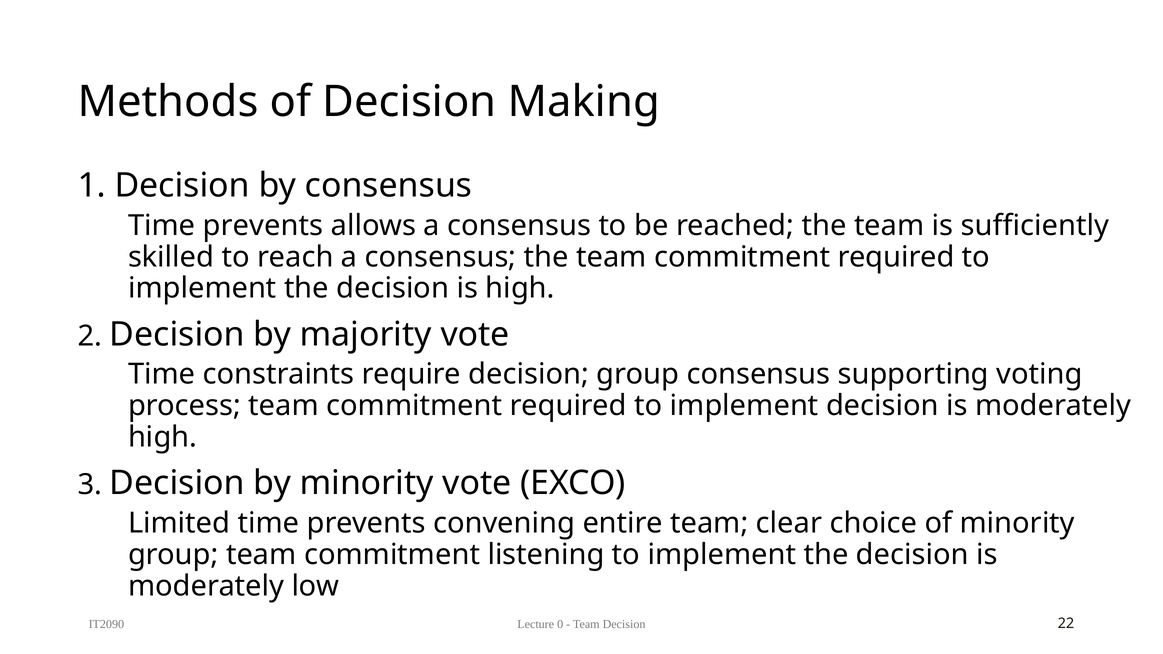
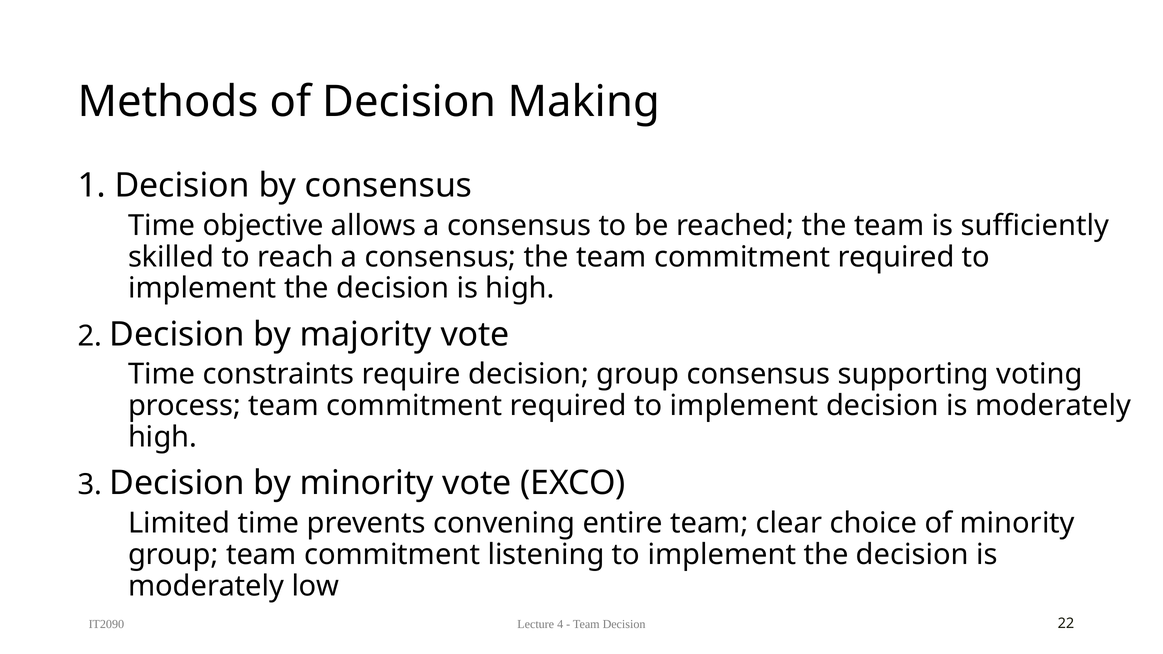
prevents: prevents -> objective (263, 226)
0: 0 -> 4 (560, 625)
